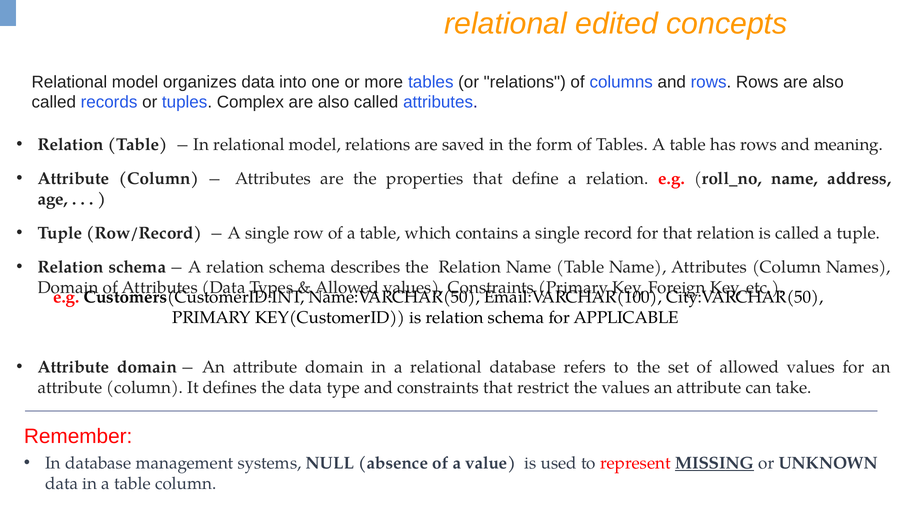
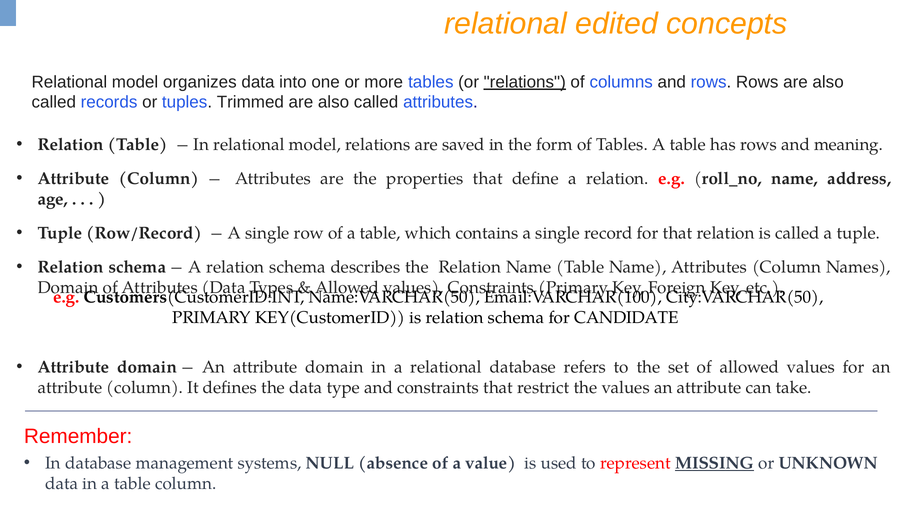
relations underline: none -> present (525, 82)
Complex: Complex -> Trimmed (250, 102)
APPLICABLE: APPLICABLE -> CANDIDATE (626, 317)
